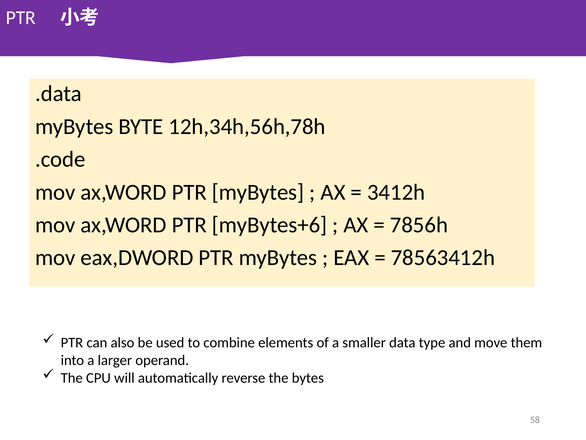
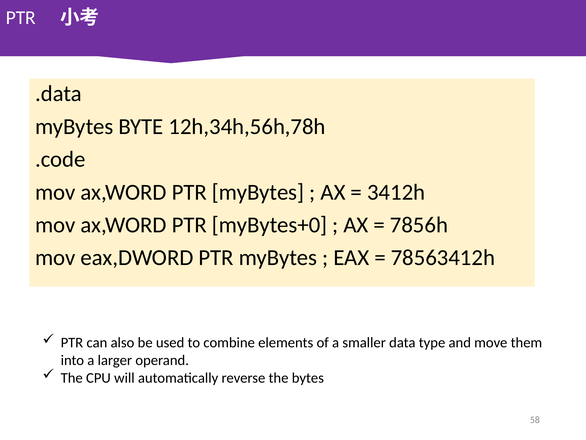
myBytes+6: myBytes+6 -> myBytes+0 (270, 225)
